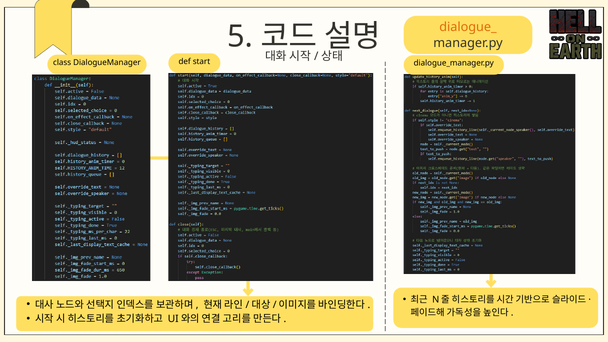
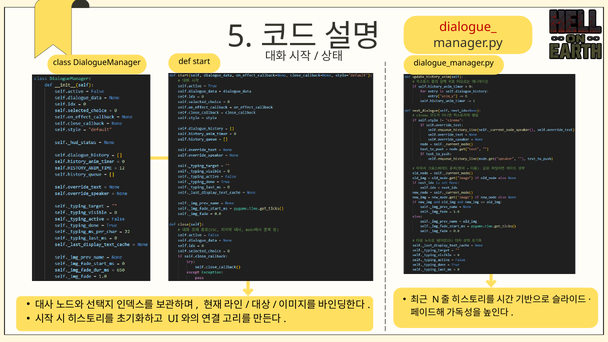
dialogue_ colour: orange -> red (468, 27)
